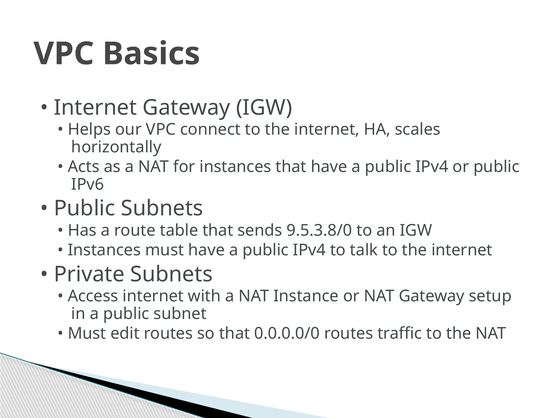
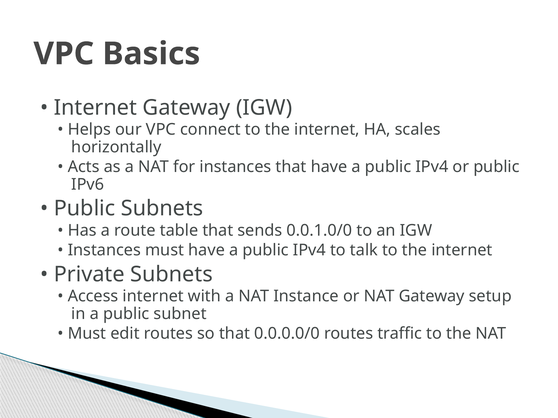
9.5.3.8/0: 9.5.3.8/0 -> 0.0.1.0/0 (319, 231)
